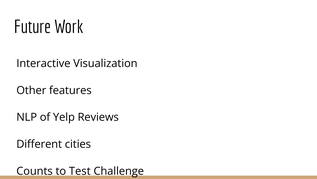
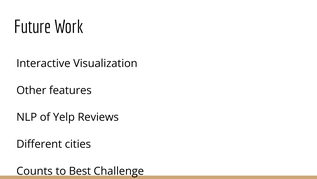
Test: Test -> Best (80, 171)
